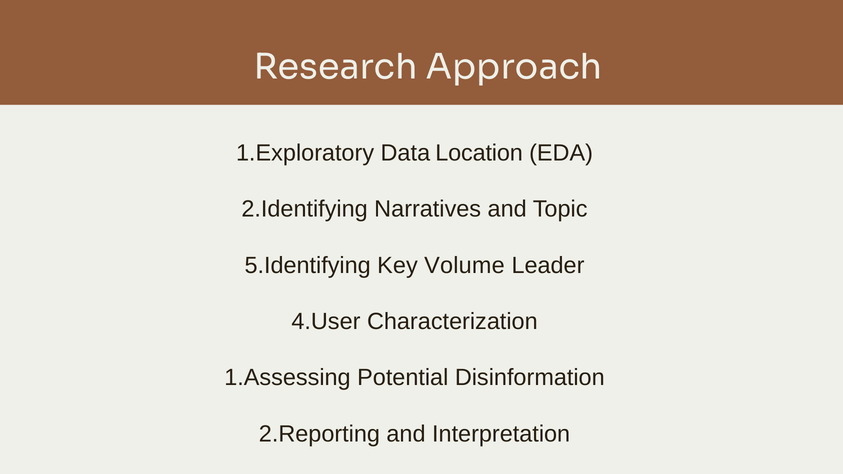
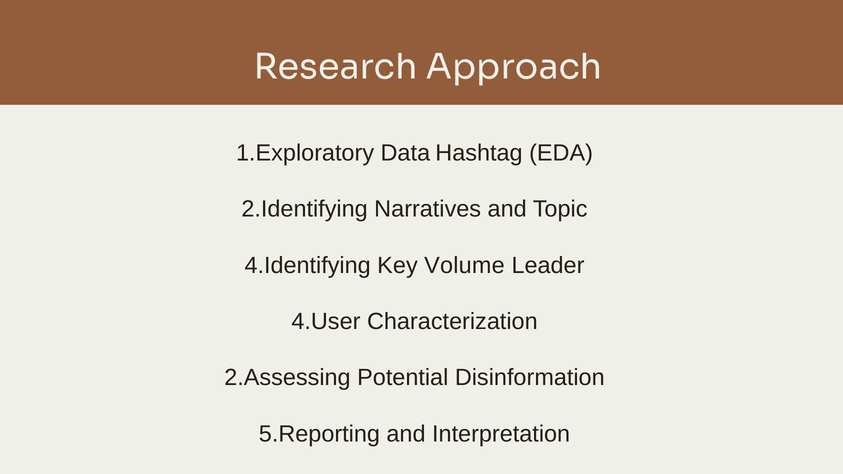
Location: Location -> Hashtag (479, 153)
5.Identifying: 5.Identifying -> 4.Identifying (308, 265)
1.Assessing: 1.Assessing -> 2.Assessing (287, 378)
2.Reporting: 2.Reporting -> 5.Reporting (319, 434)
